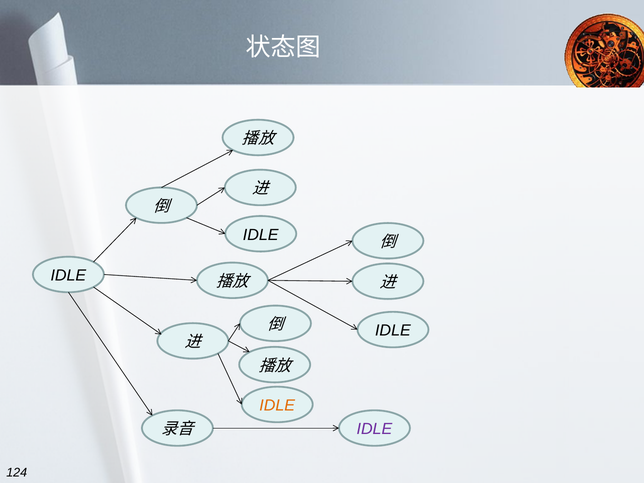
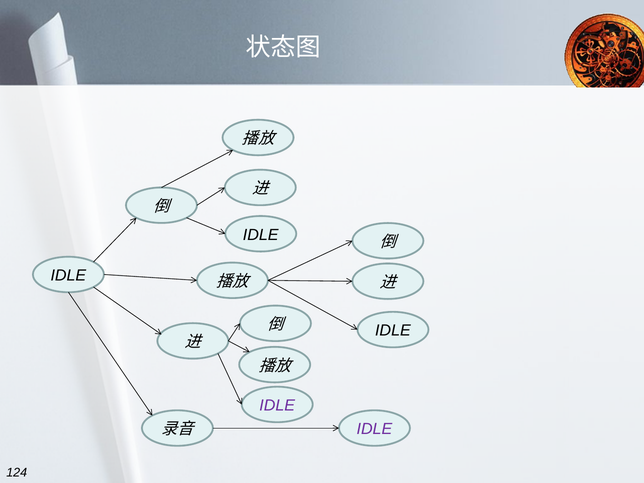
IDLE colour: orange -> purple (277, 406)
